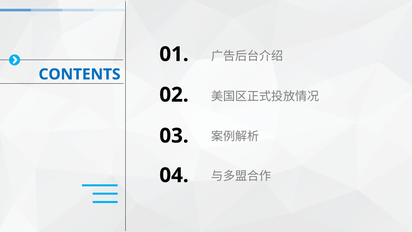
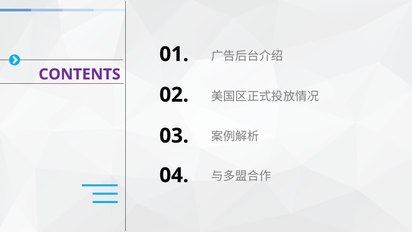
CONTENTS colour: blue -> purple (80, 74)
